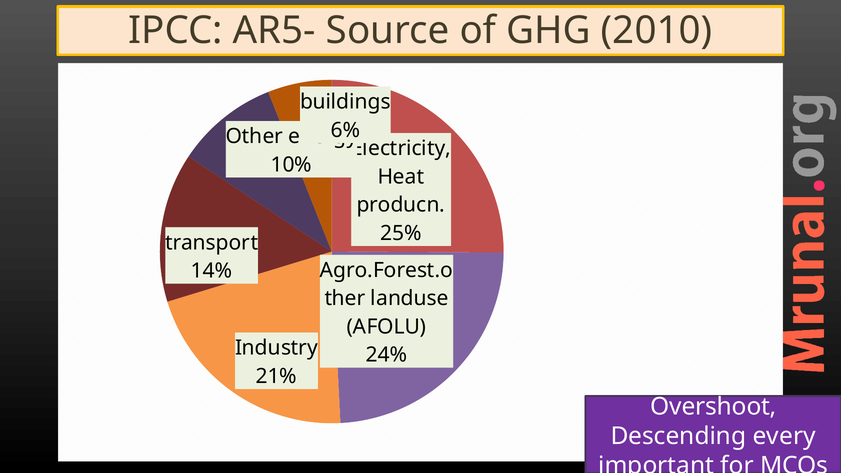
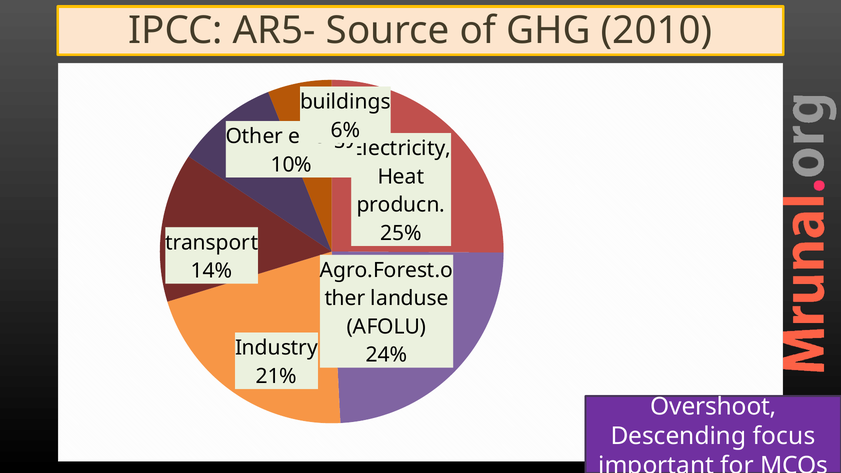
every: every -> focus (784, 436)
